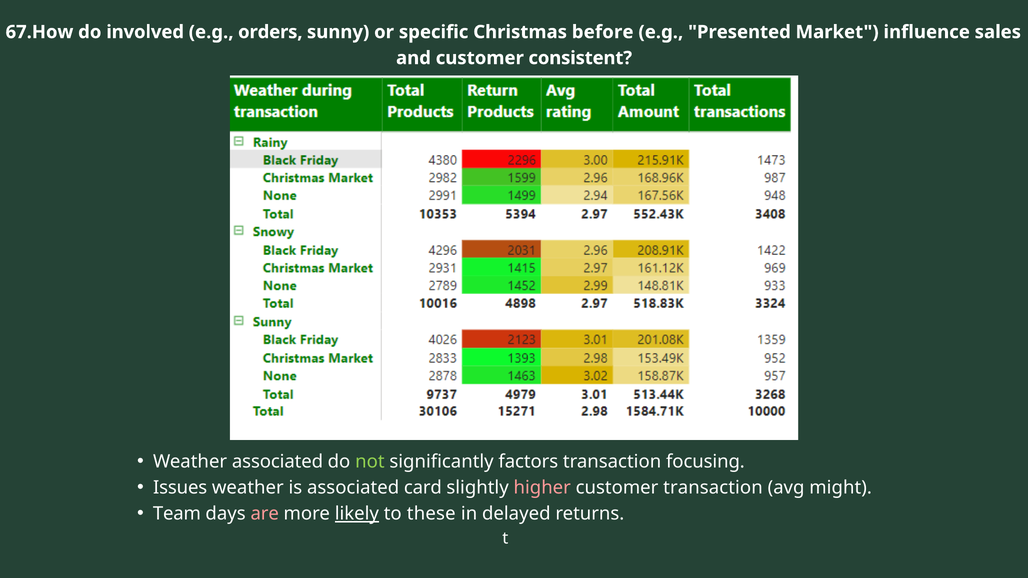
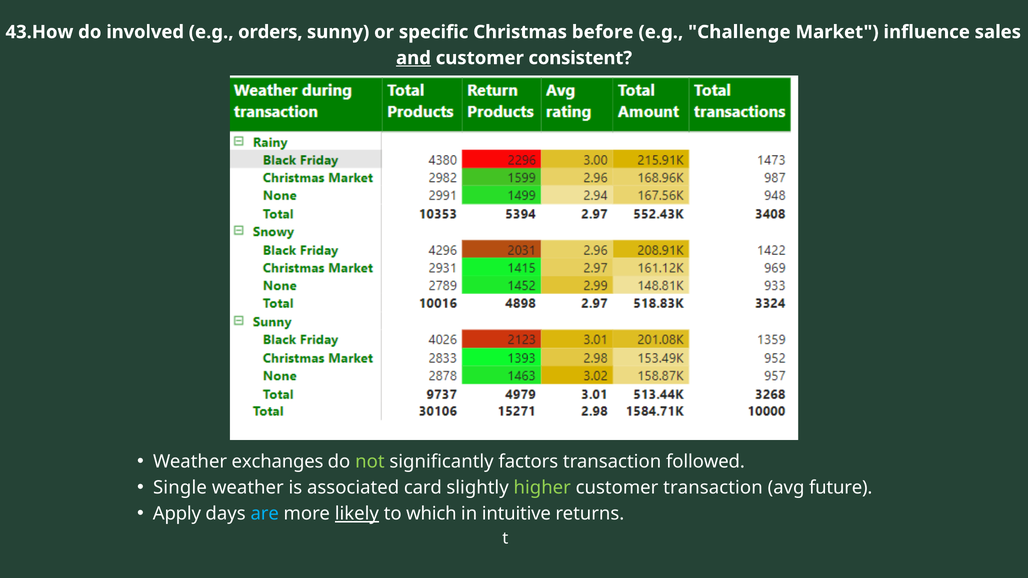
67.How: 67.How -> 43.How (39, 32)
Presented: Presented -> Challenge (739, 32)
and underline: none -> present (413, 58)
Weather associated: associated -> exchanges (278, 462)
focusing: focusing -> followed (705, 462)
Issues: Issues -> Single (180, 488)
higher colour: pink -> light green (542, 488)
might: might -> future (841, 488)
Team: Team -> Apply (177, 514)
are colour: pink -> light blue (265, 514)
these: these -> which (431, 514)
delayed: delayed -> intuitive (516, 514)
